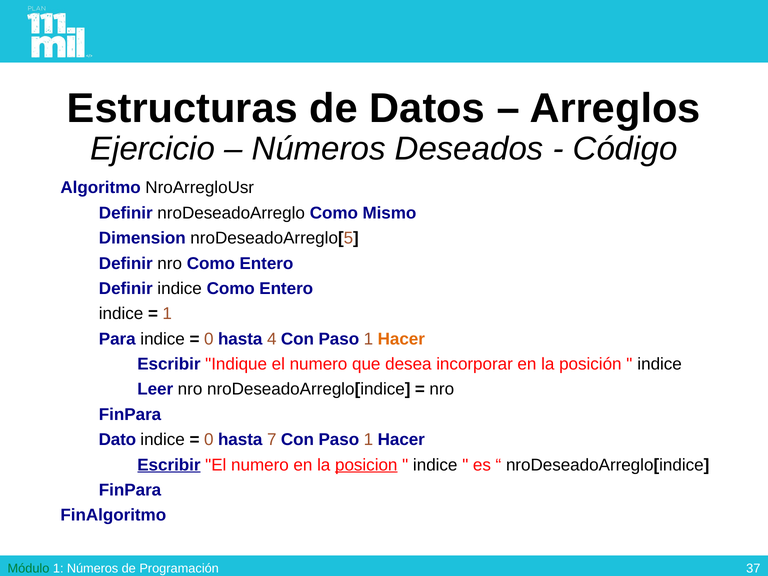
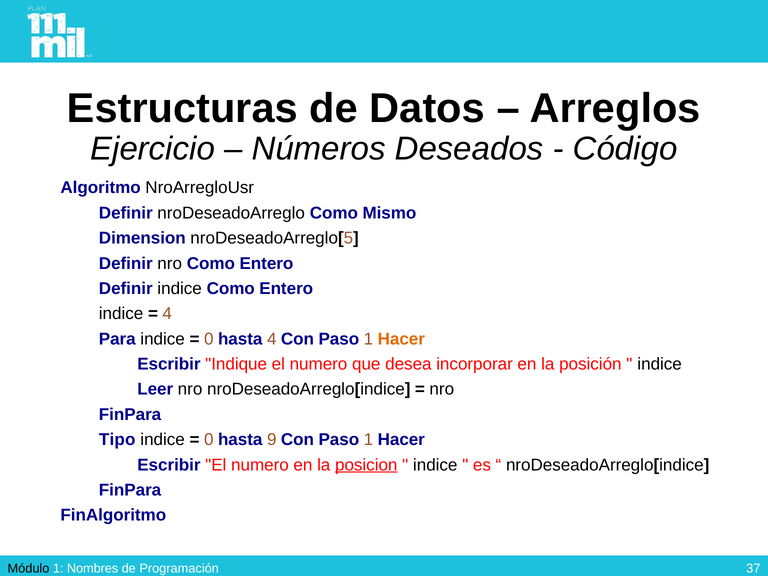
1: 1 -> 4 (167, 314)
Dato: Dato -> Tipo (117, 440)
7: 7 -> 9 (272, 440)
Escribir underline: present -> none (169, 465)
Módulo colour: green -> black (28, 568)
1 Números: Números -> Nombres (93, 568)
